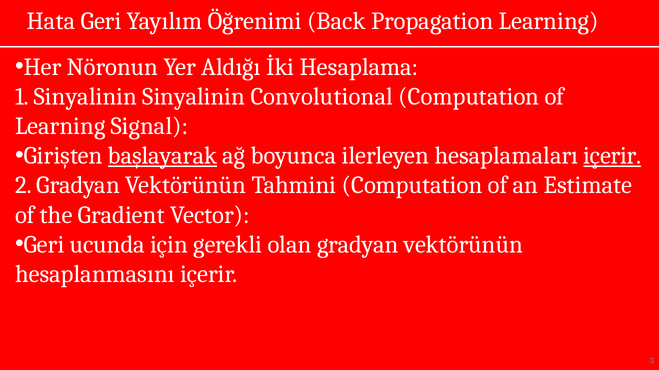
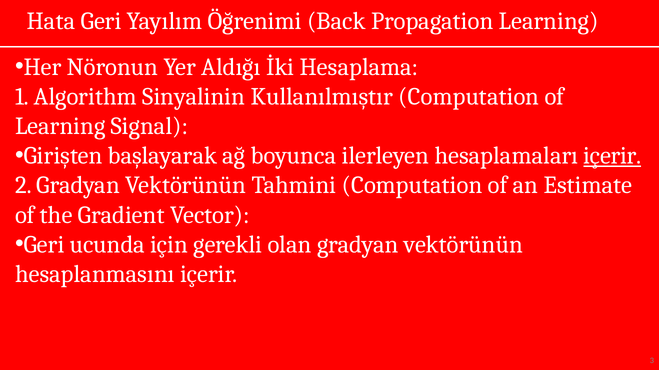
1 Sinyalinin: Sinyalinin -> Algorithm (85, 97)
Convolutional: Convolutional -> Kullanılmıştır (322, 97)
başlayarak underline: present -> none (162, 156)
